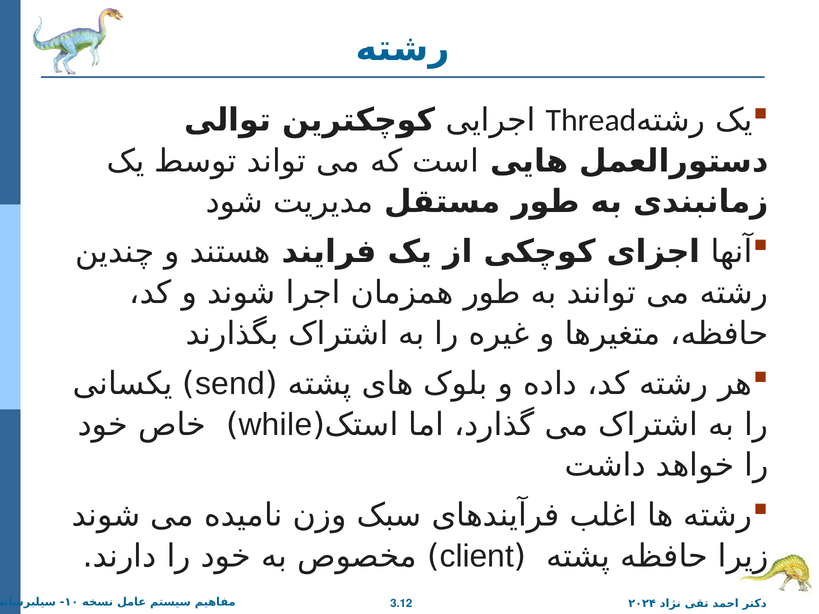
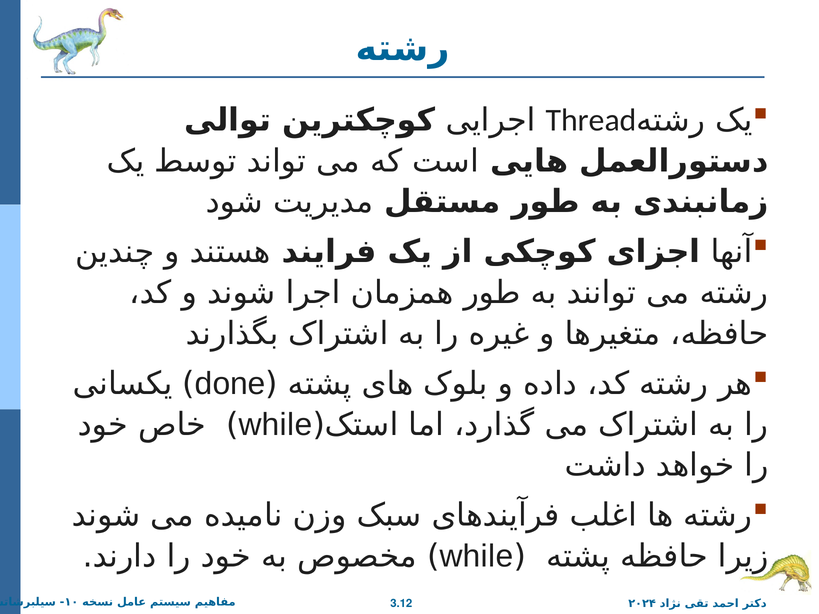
send: send -> done (230, 384)
client: client -> while (477, 557)
